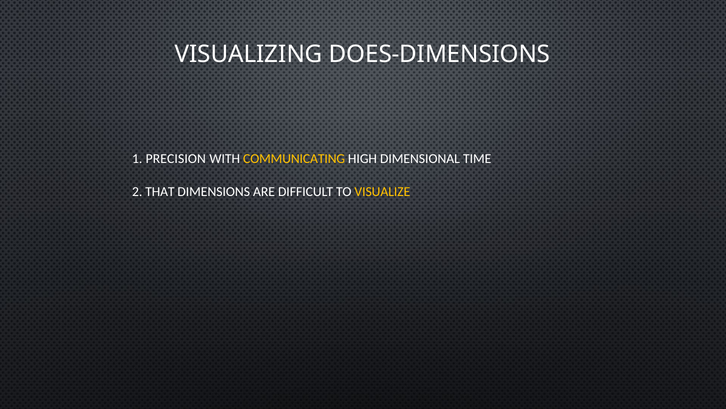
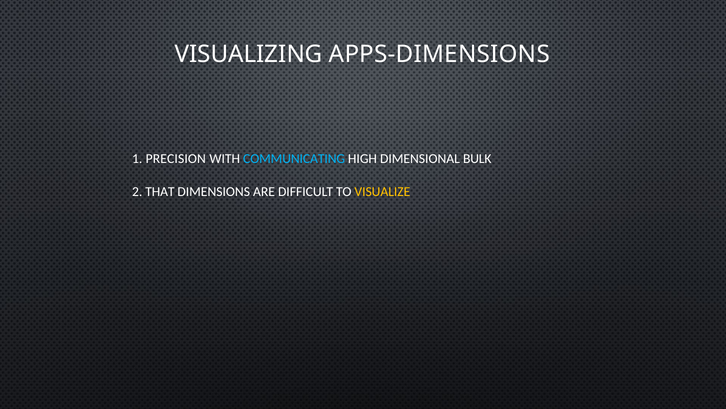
DOES-DIMENSIONS: DOES-DIMENSIONS -> APPS-DIMENSIONS (439, 54)
COMMUNICATING colour: yellow -> light blue (294, 159)
TIME: TIME -> BULK (477, 159)
